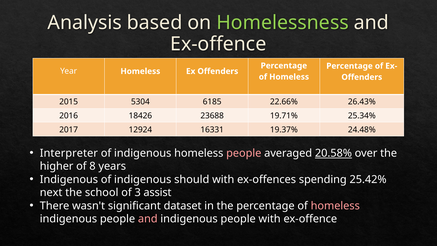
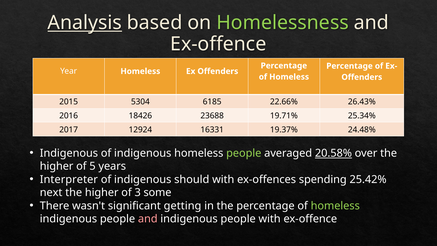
Analysis underline: none -> present (85, 23)
Interpreter: Interpreter -> Indigenous (69, 153)
people colour: pink -> light green (244, 153)
8: 8 -> 5 (92, 166)
Indigenous: Indigenous -> Interpreter (69, 179)
school: school -> higher (102, 192)
assist: assist -> some (157, 192)
dataset: dataset -> getting (183, 206)
homeless colour: pink -> light green (335, 206)
